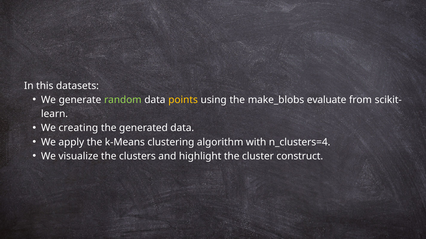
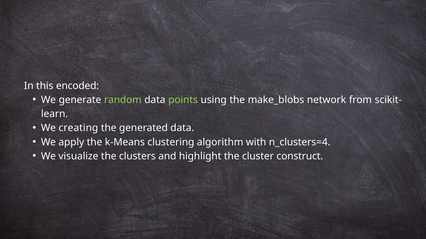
datasets: datasets -> encoded (77, 86)
points colour: yellow -> light green (183, 100)
evaluate: evaluate -> network (327, 100)
